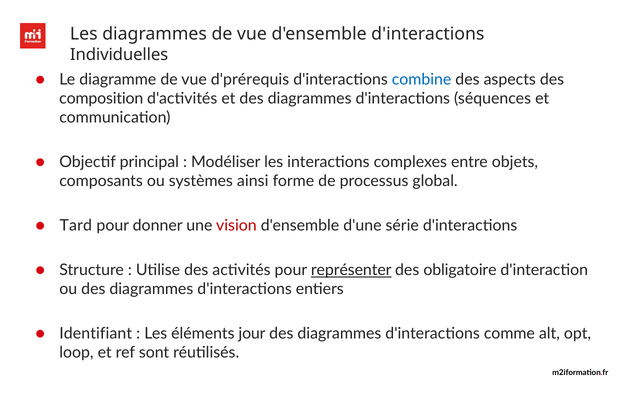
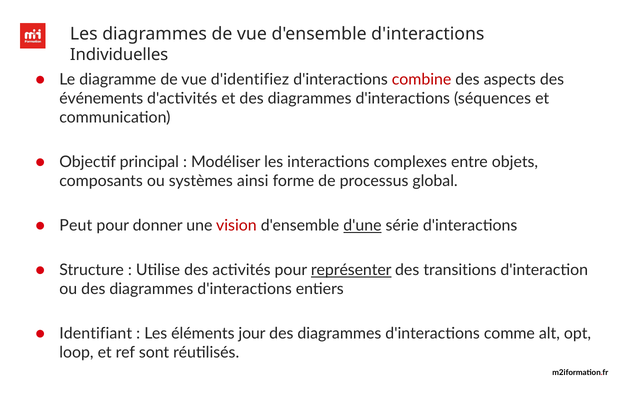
d'prérequis: d'prérequis -> d'identifiez (250, 80)
combine colour: blue -> red (422, 80)
composition: composition -> événements (101, 99)
Tard: Tard -> Peut (76, 226)
d'une underline: none -> present (362, 226)
obligatoire: obligatoire -> transitions (460, 270)
